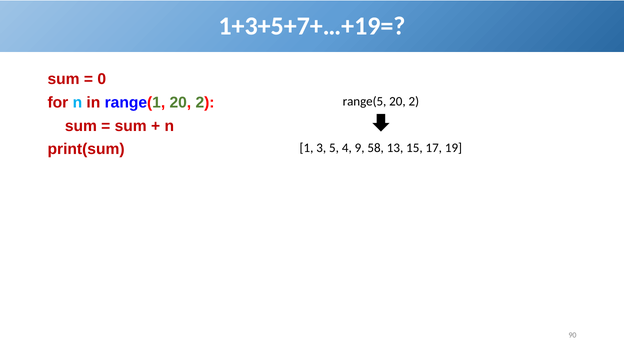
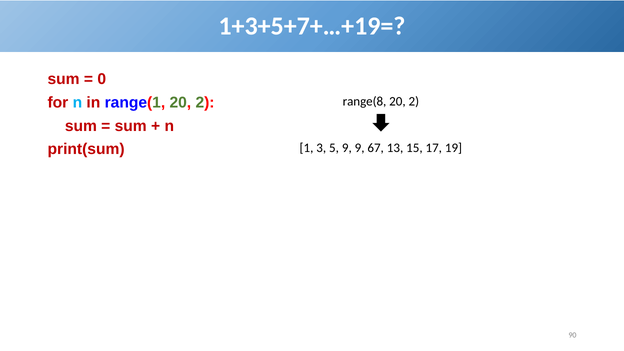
range(5: range(5 -> range(8 (365, 101)
5 4: 4 -> 9 (347, 148)
58: 58 -> 67 (376, 148)
